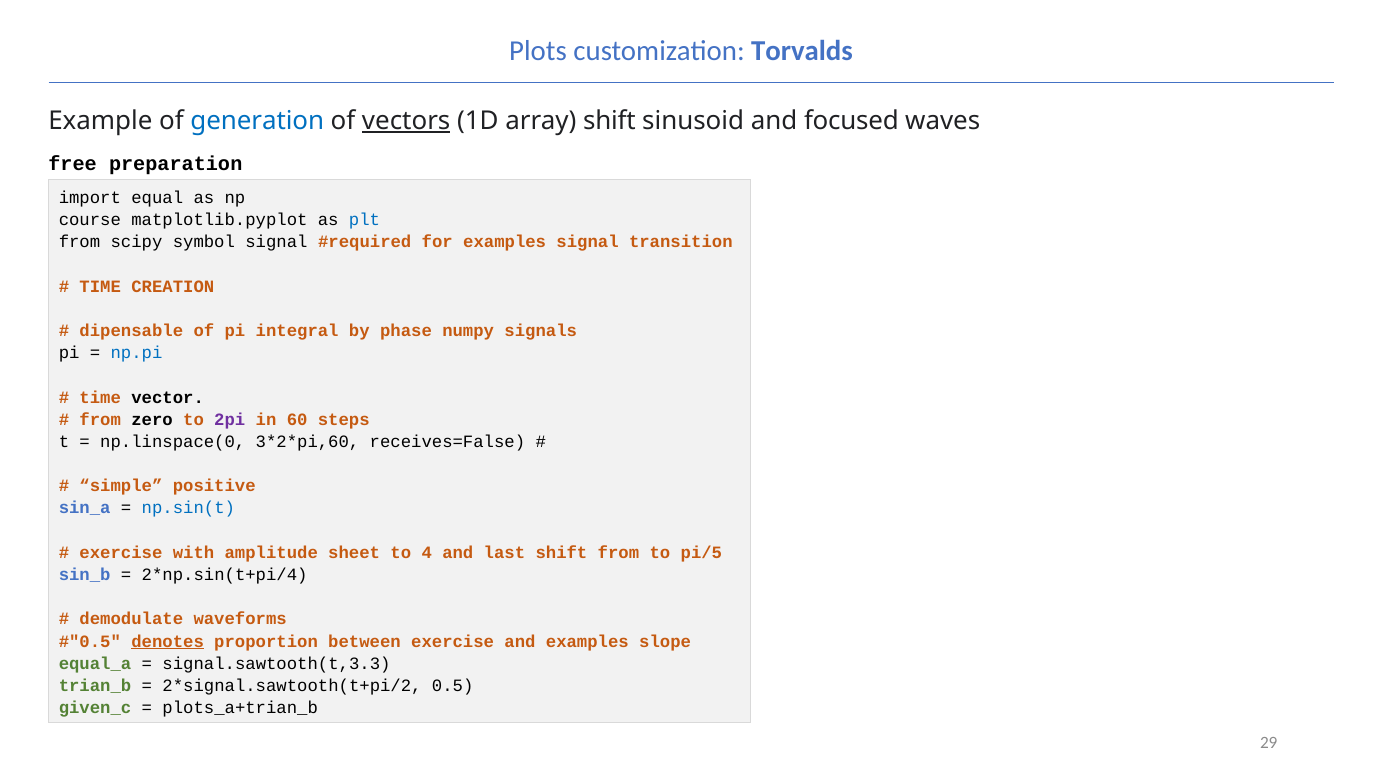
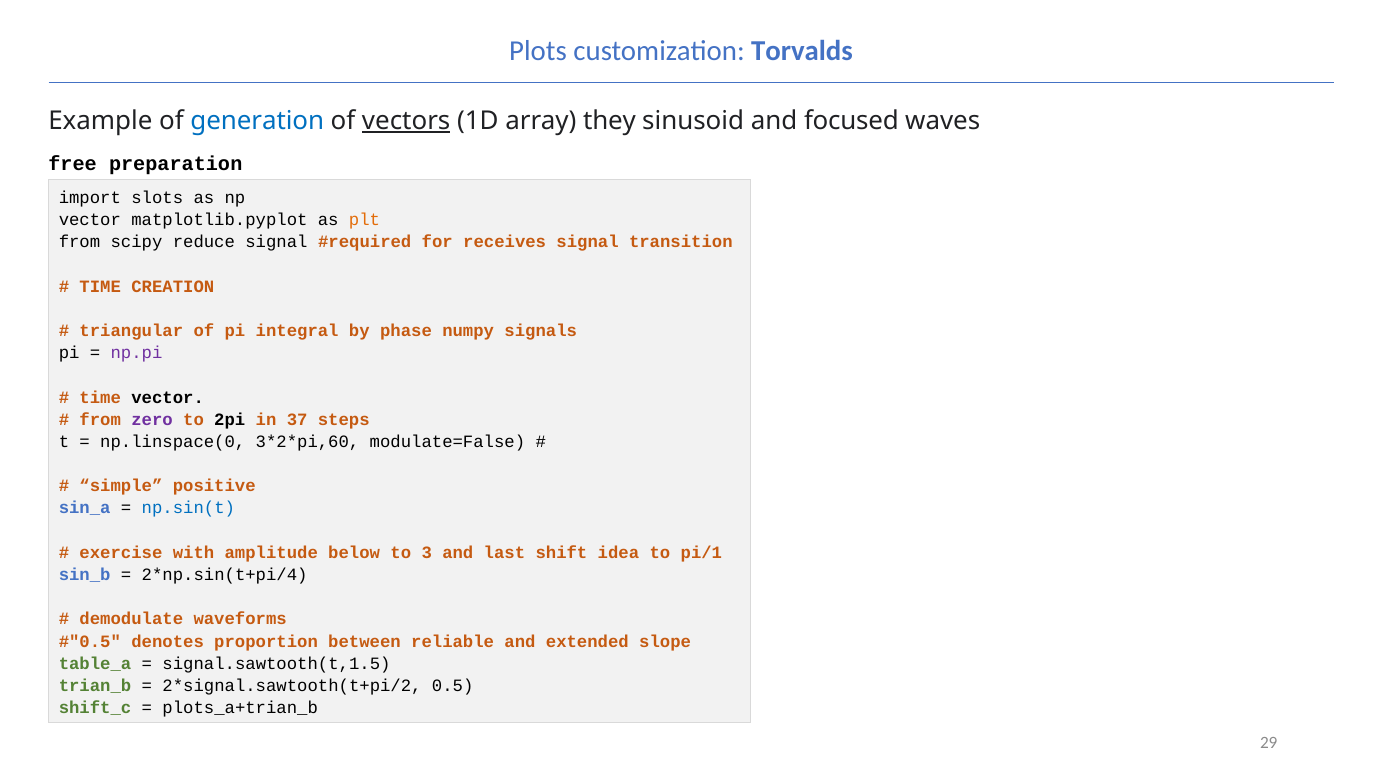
array shift: shift -> they (609, 121)
equal: equal -> slots (157, 198)
course: course -> vector (90, 220)
plt colour: blue -> orange (365, 220)
symbol: symbol -> reduce (204, 242)
for examples: examples -> receives (505, 242)
dipensable: dipensable -> triangular (131, 331)
np.pi colour: blue -> purple (136, 353)
zero colour: black -> purple (152, 420)
2pi colour: purple -> black (230, 420)
60: 60 -> 37 (297, 420)
receives=False: receives=False -> modulate=False (447, 442)
sheet: sheet -> below (354, 553)
4: 4 -> 3 (427, 553)
shift from: from -> idea (618, 553)
pi/5: pi/5 -> pi/1 (701, 553)
denotes underline: present -> none (168, 641)
between exercise: exercise -> reliable (453, 641)
and examples: examples -> extended (587, 641)
equal_a: equal_a -> table_a (95, 663)
signal.sawtooth(t,3.3: signal.sawtooth(t,3.3 -> signal.sawtooth(t,1.5 (276, 663)
given_c: given_c -> shift_c (95, 708)
